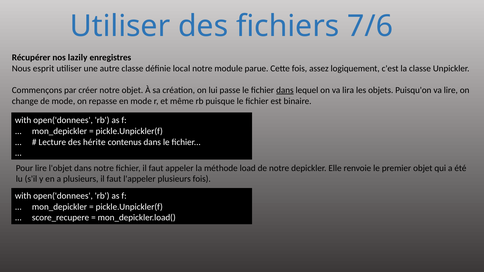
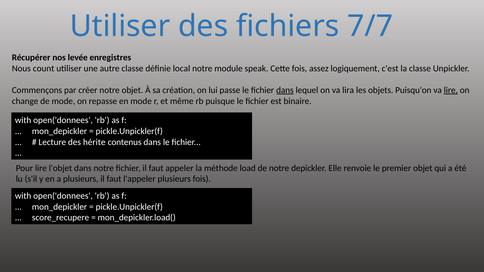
7/6: 7/6 -> 7/7 (370, 26)
lazily: lazily -> levée (78, 58)
esprit: esprit -> count (44, 68)
parue: parue -> speak (256, 68)
lire underline: none -> present (451, 90)
